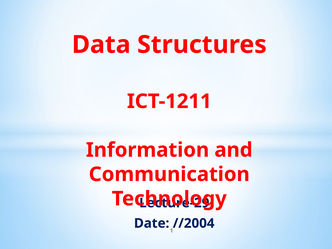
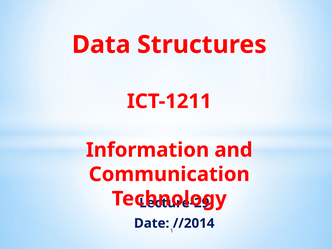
//2004: //2004 -> //2014 (194, 223)
